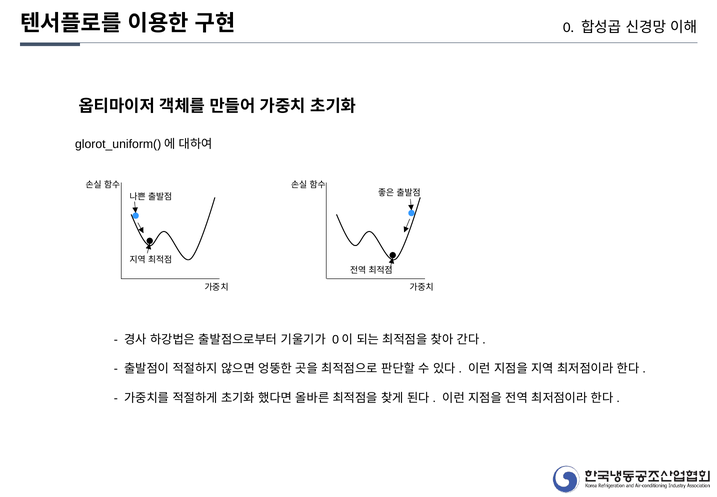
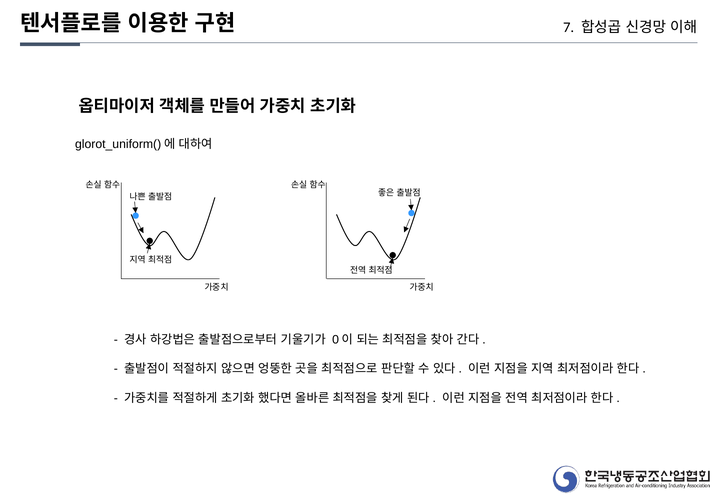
0: 0 -> 7 (569, 27)
